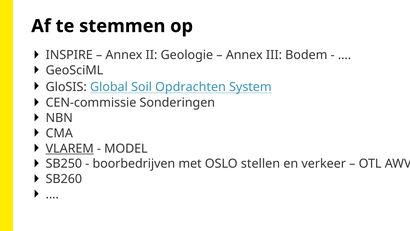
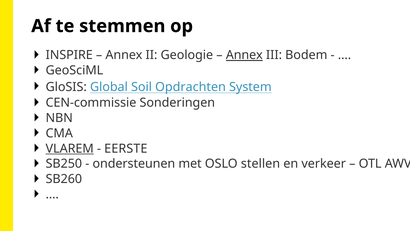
Annex underline: none -> present (244, 55)
MODEL: MODEL -> EERSTE (126, 148)
boorbedrijven: boorbedrijven -> ondersteunen (134, 164)
